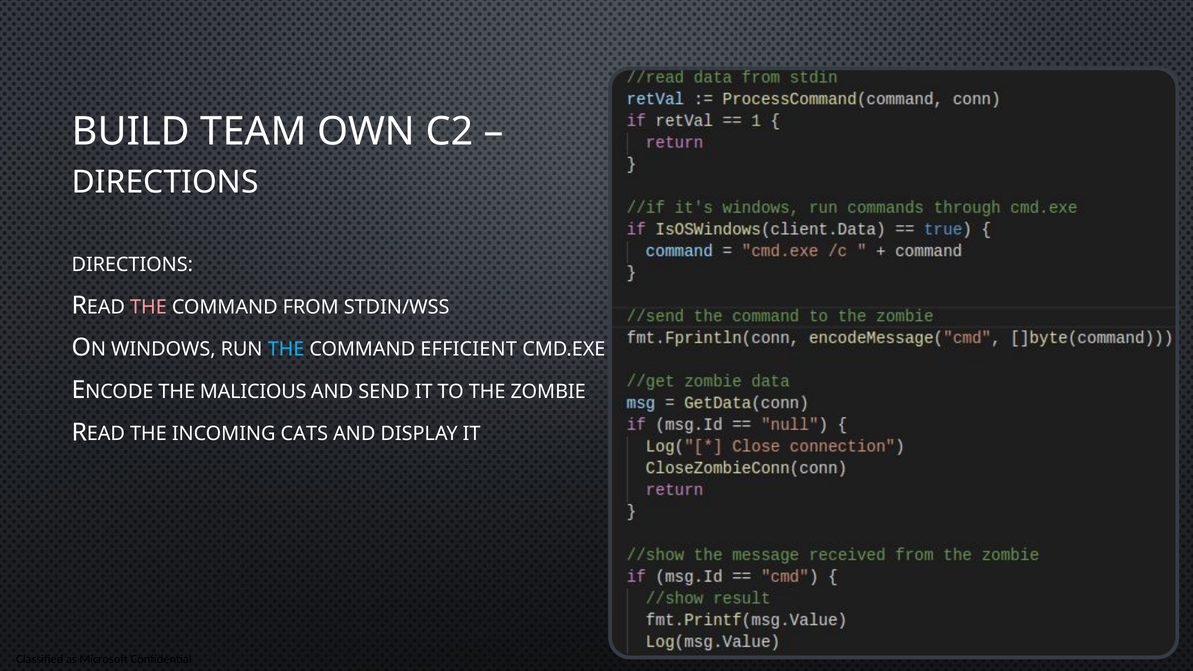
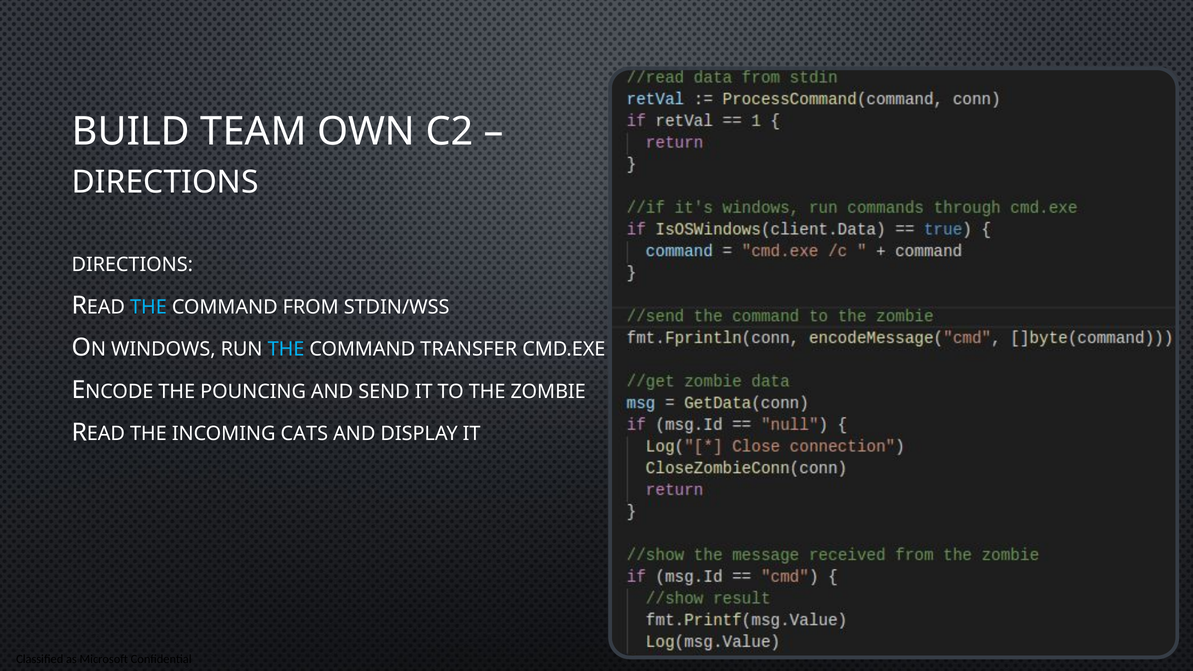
THE colour: pink -> light blue (148, 307)
EFFICIENT: EFFICIENT -> TRANSFER (469, 349)
MALICIOUS: MALICIOUS -> POUNCING (253, 392)
